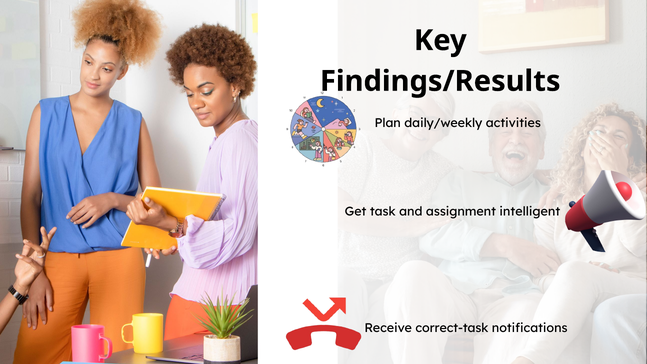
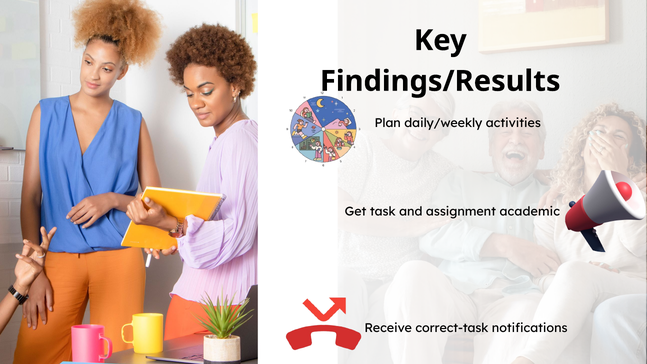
intelligent: intelligent -> academic (530, 212)
